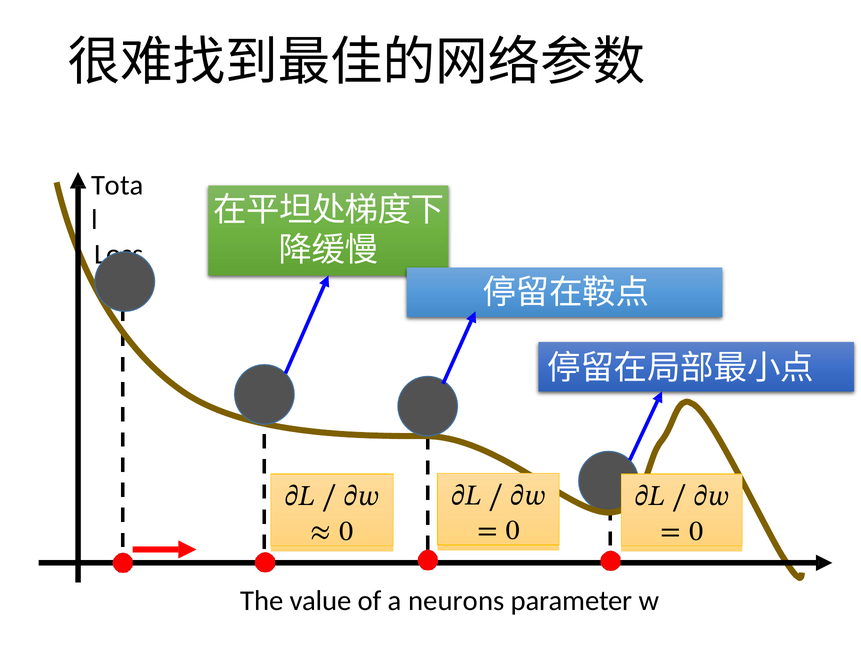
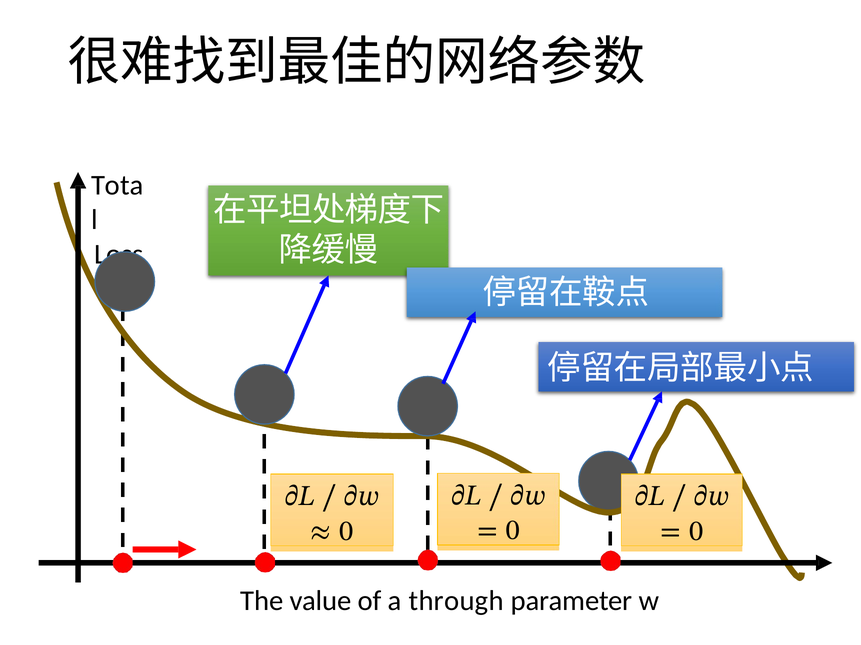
neurons: neurons -> through (456, 601)
